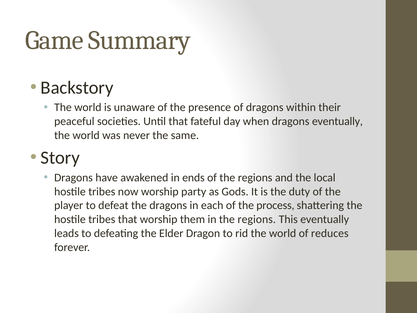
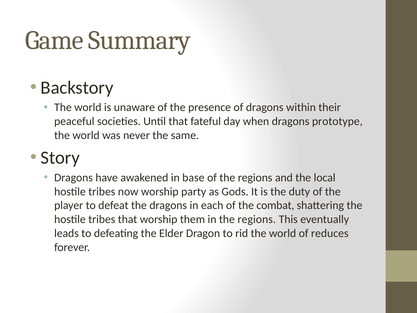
dragons eventually: eventually -> prototype (337, 121)
ends: ends -> base (193, 177)
process: process -> combat (275, 205)
